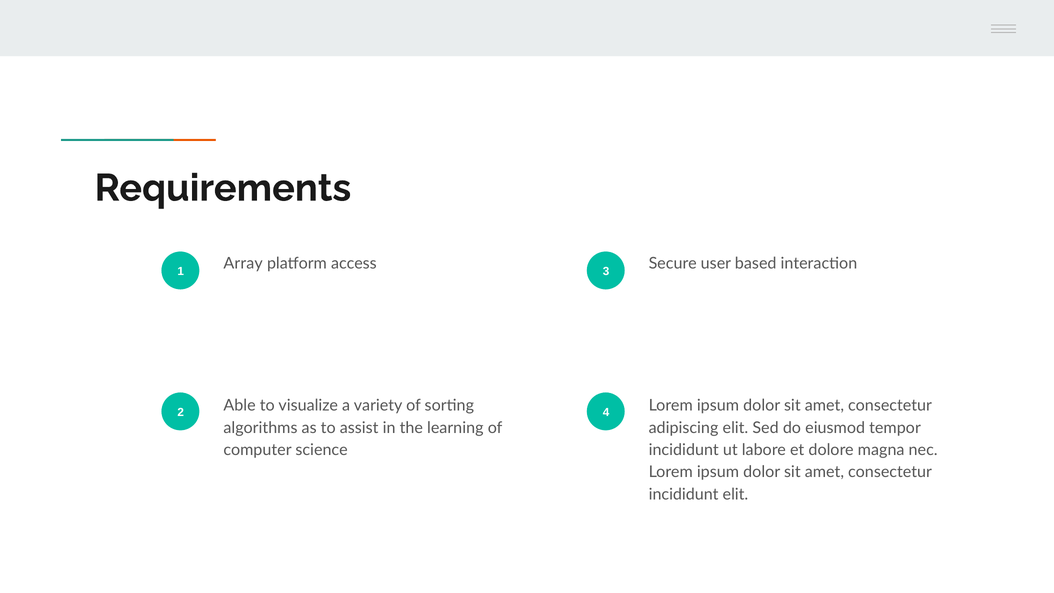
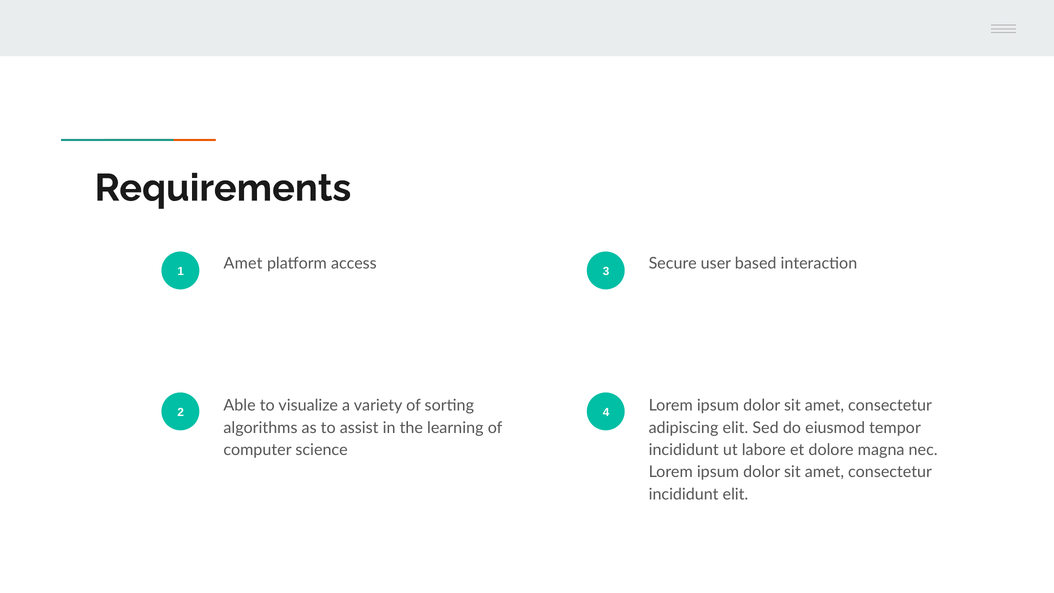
1 Array: Array -> Amet (243, 263)
